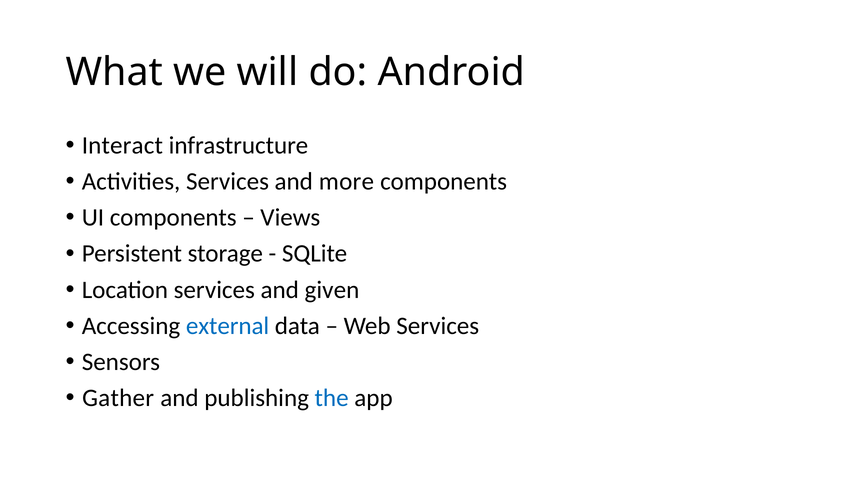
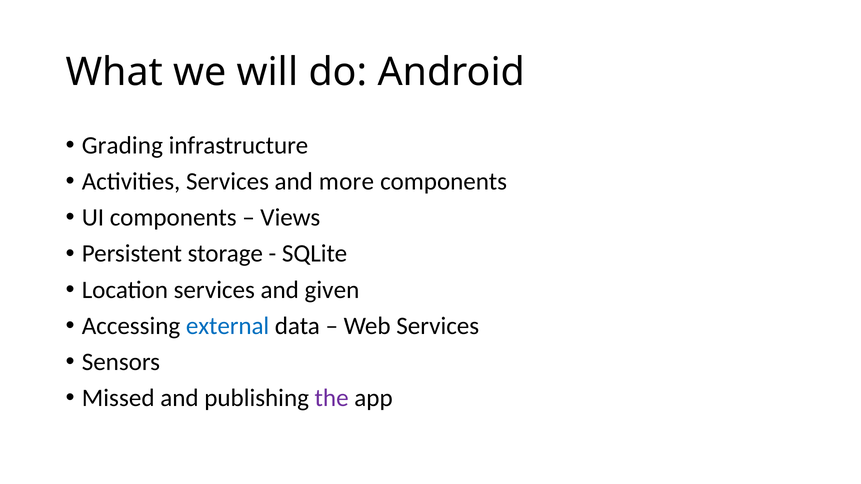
Interact: Interact -> Grading (122, 146)
Gather: Gather -> Missed (118, 398)
the colour: blue -> purple (332, 398)
